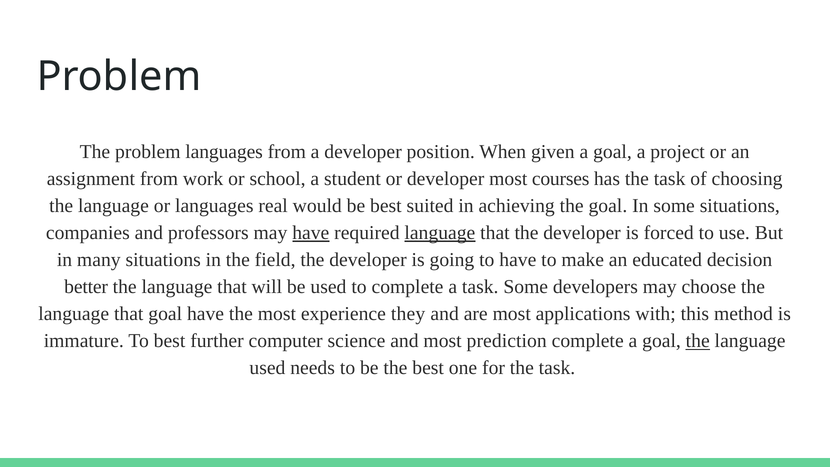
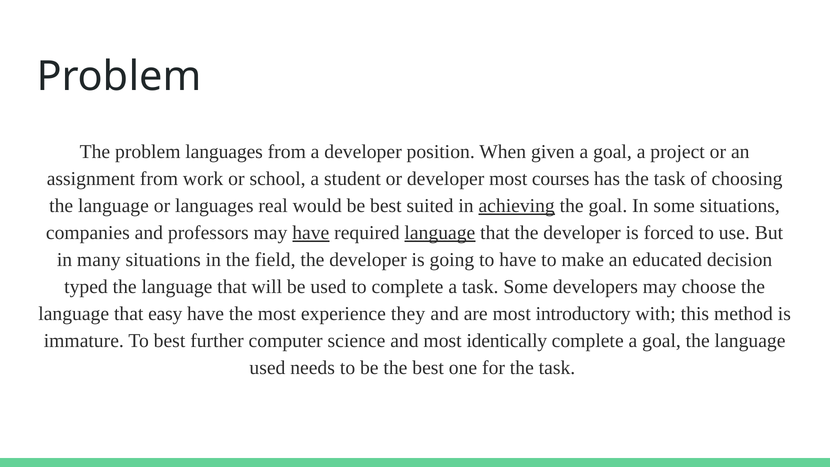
achieving underline: none -> present (517, 206)
better: better -> typed (86, 287)
that goal: goal -> easy (165, 314)
applications: applications -> introductory (583, 314)
prediction: prediction -> identically (507, 341)
the underline: present -> none (698, 341)
